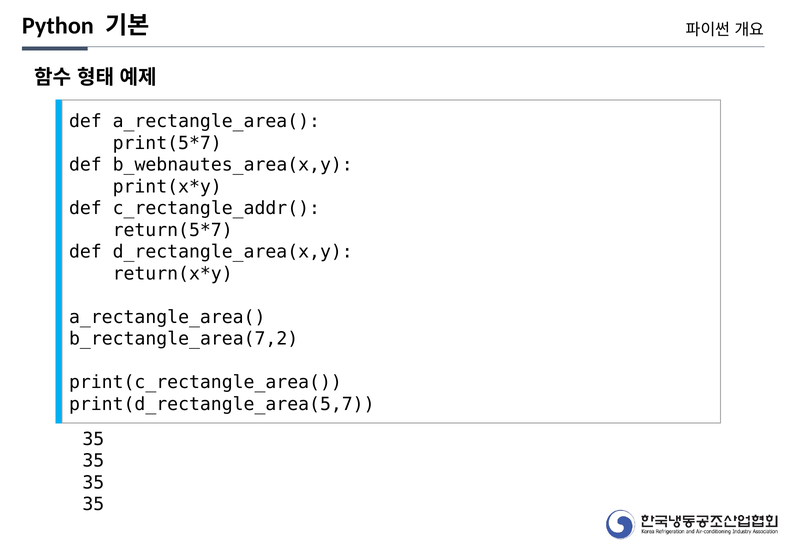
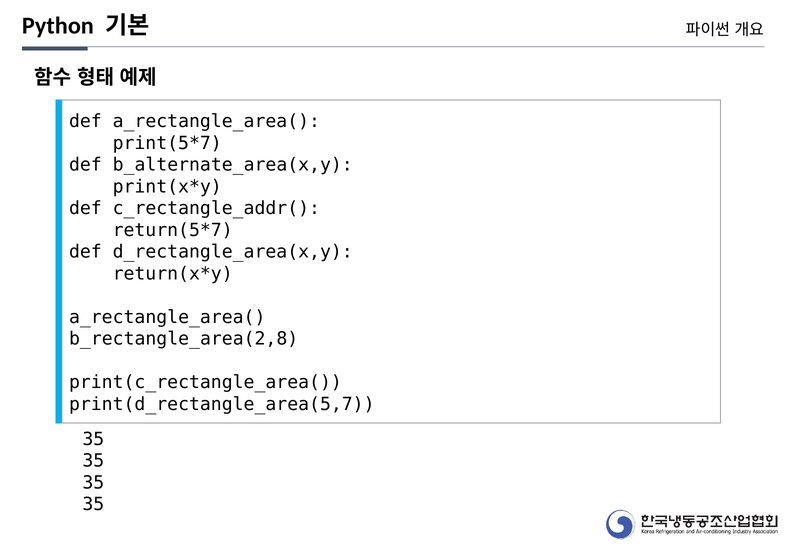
b_webnautes_area(x,y: b_webnautes_area(x,y -> b_alternate_area(x,y (233, 165)
b_rectangle_area(7,2: b_rectangle_area(7,2 -> b_rectangle_area(2,8 (184, 339)
